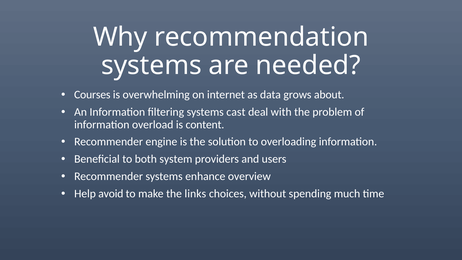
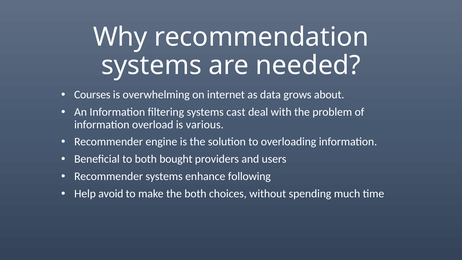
content: content -> various (205, 124)
system: system -> bought (176, 159)
overview: overview -> following (249, 176)
the links: links -> both (195, 194)
